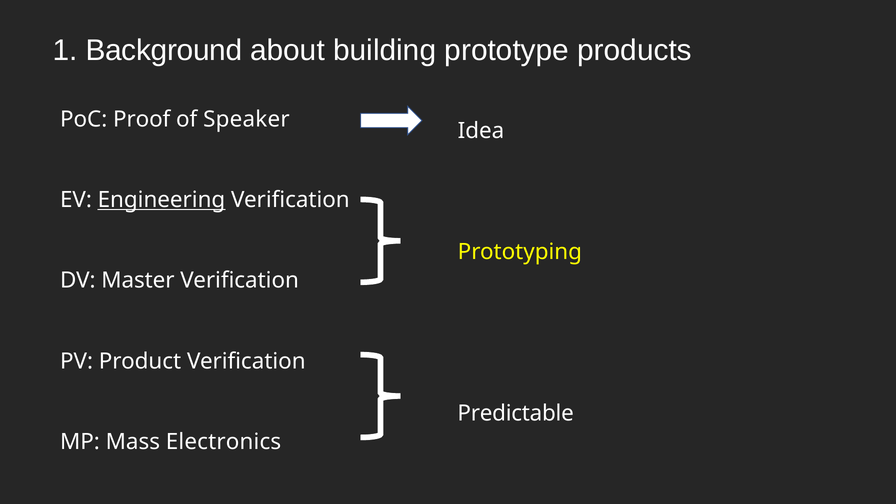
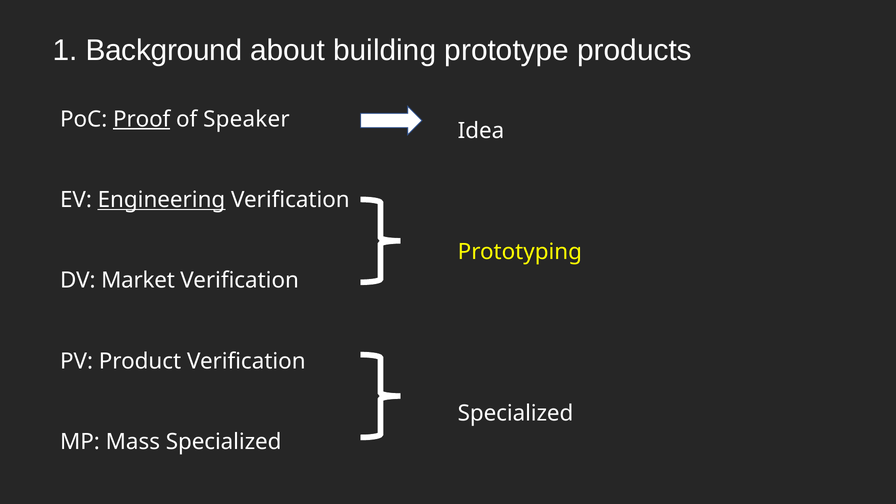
Proof underline: none -> present (142, 119)
Master: Master -> Market (138, 280)
Predictable: Predictable -> Specialized (516, 413)
Mass Electronics: Electronics -> Specialized (224, 442)
